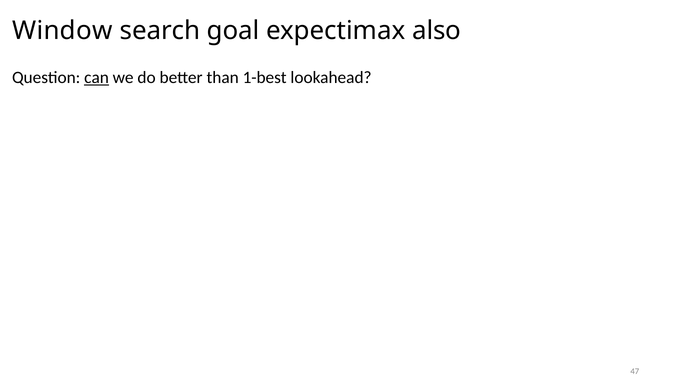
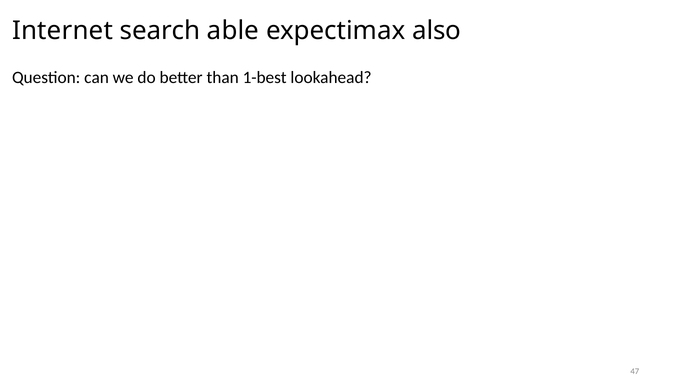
Window: Window -> Internet (63, 31)
goal: goal -> able (233, 31)
can underline: present -> none (97, 77)
